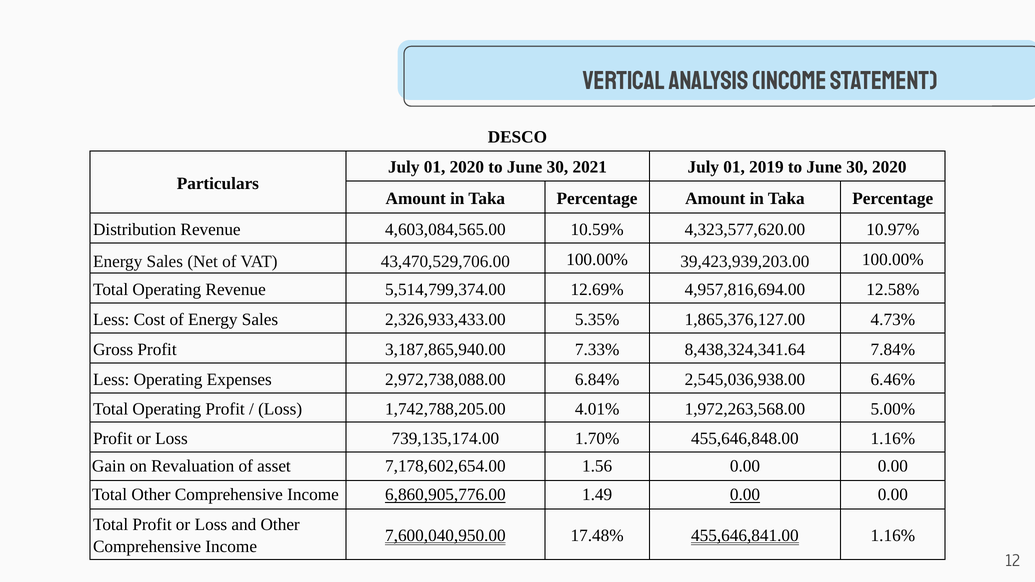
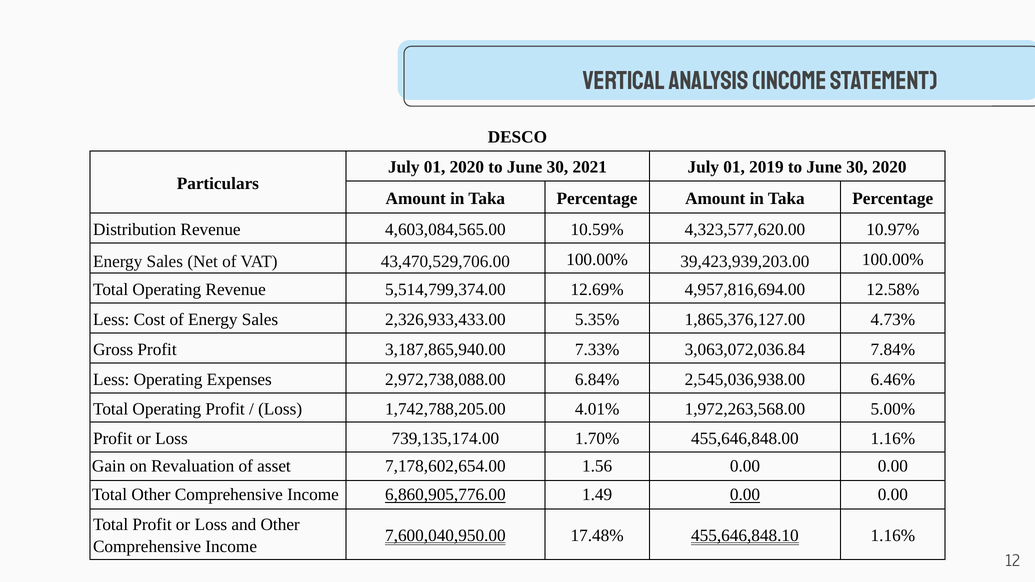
8,438,324,341.64: 8,438,324,341.64 -> 3,063,072,036.84 (745, 350)
455,646,841.00: 455,646,841.00 -> 455,646,848.10 (745, 536)
